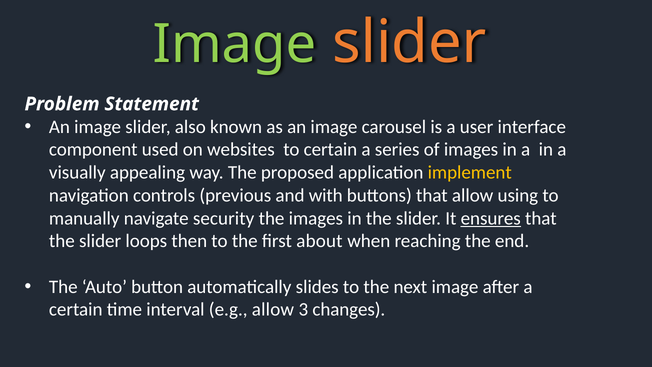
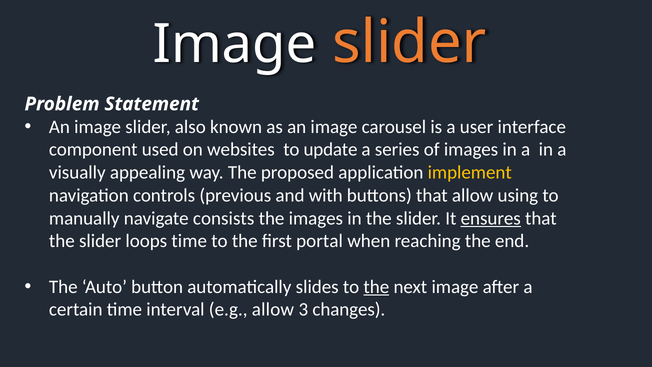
Image colour: light green -> white (235, 44)
to certain: certain -> update (331, 150)
security: security -> consists (224, 218)
loops then: then -> time (189, 241)
about: about -> portal (320, 241)
the underline: none -> present (376, 287)
